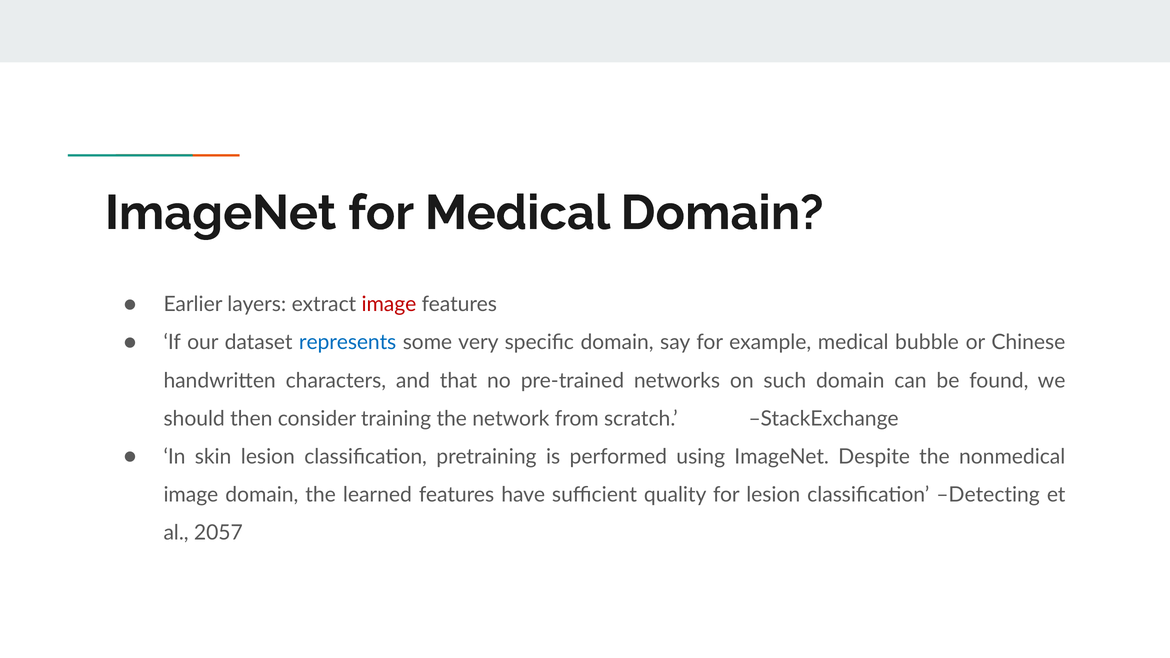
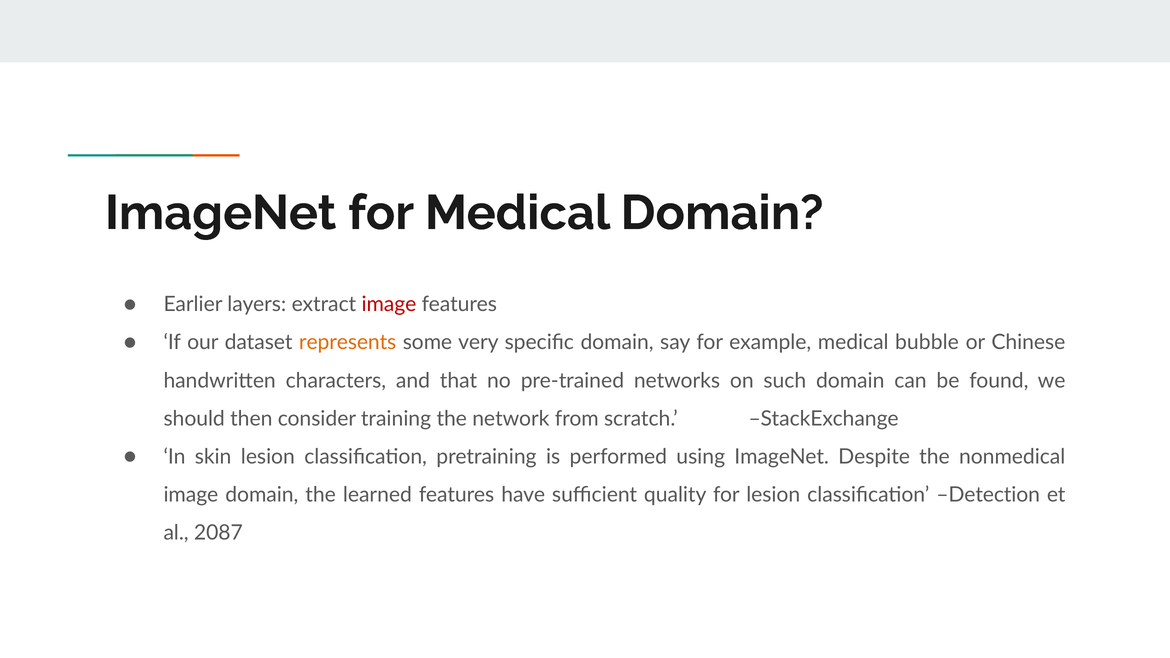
represents colour: blue -> orange (348, 343)
Detecting: Detecting -> Detection (988, 495)
2057: 2057 -> 2087 (218, 533)
